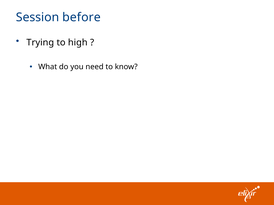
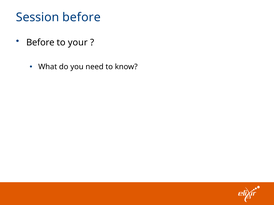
Trying: Trying -> Before (40, 43)
high: high -> your (78, 43)
